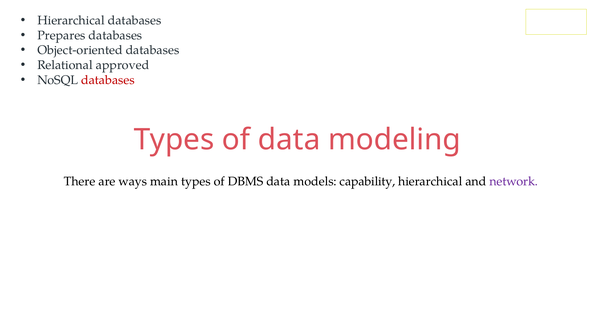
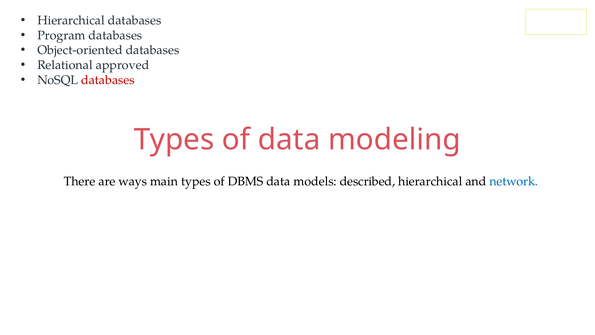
Prepares: Prepares -> Program (62, 35)
capability: capability -> described (368, 181)
network colour: purple -> blue (514, 181)
